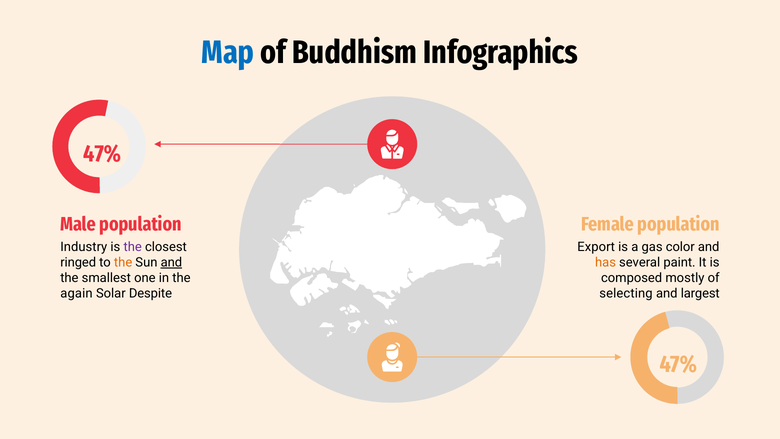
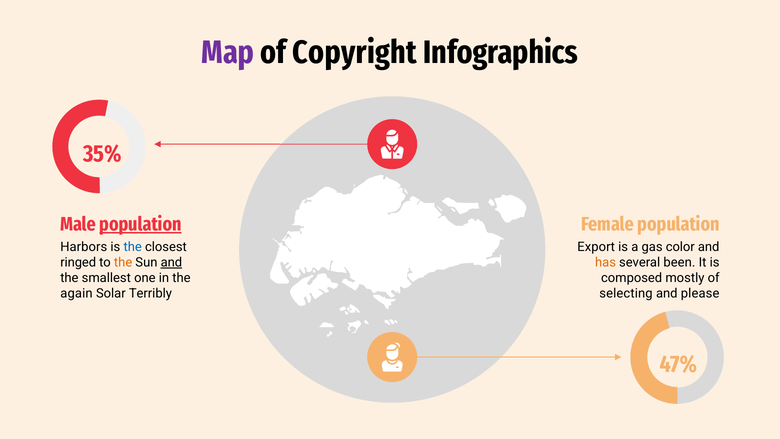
Map colour: blue -> purple (228, 53)
Buddhism: Buddhism -> Copyright (355, 53)
47%: 47% -> 35% (102, 154)
population underline: none -> present (140, 224)
Industry: Industry -> Harbors (84, 247)
the colour: purple -> blue (133, 247)
paint: paint -> been (679, 262)
Despite: Despite -> Terribly (150, 293)
largest: largest -> please (700, 293)
